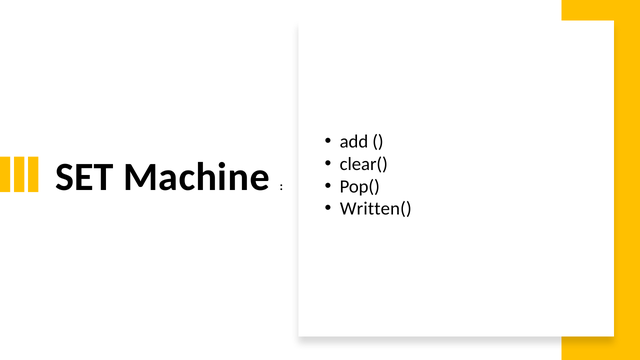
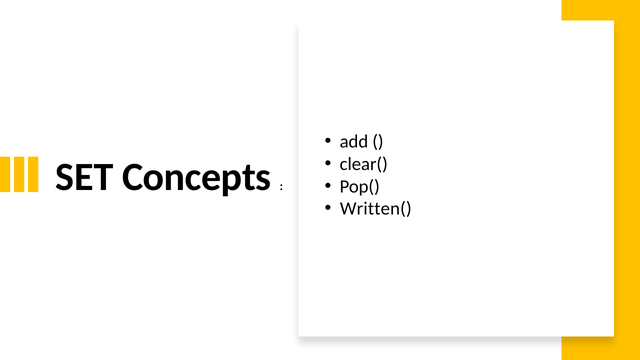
Machine: Machine -> Concepts (197, 177)
